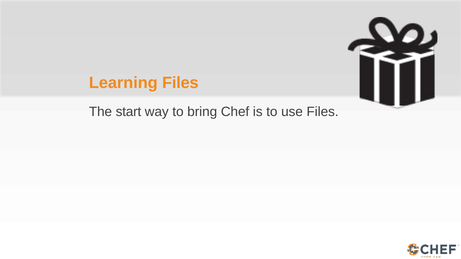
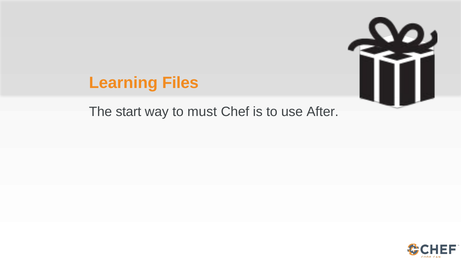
bring: bring -> must (202, 112)
use Files: Files -> After (323, 112)
